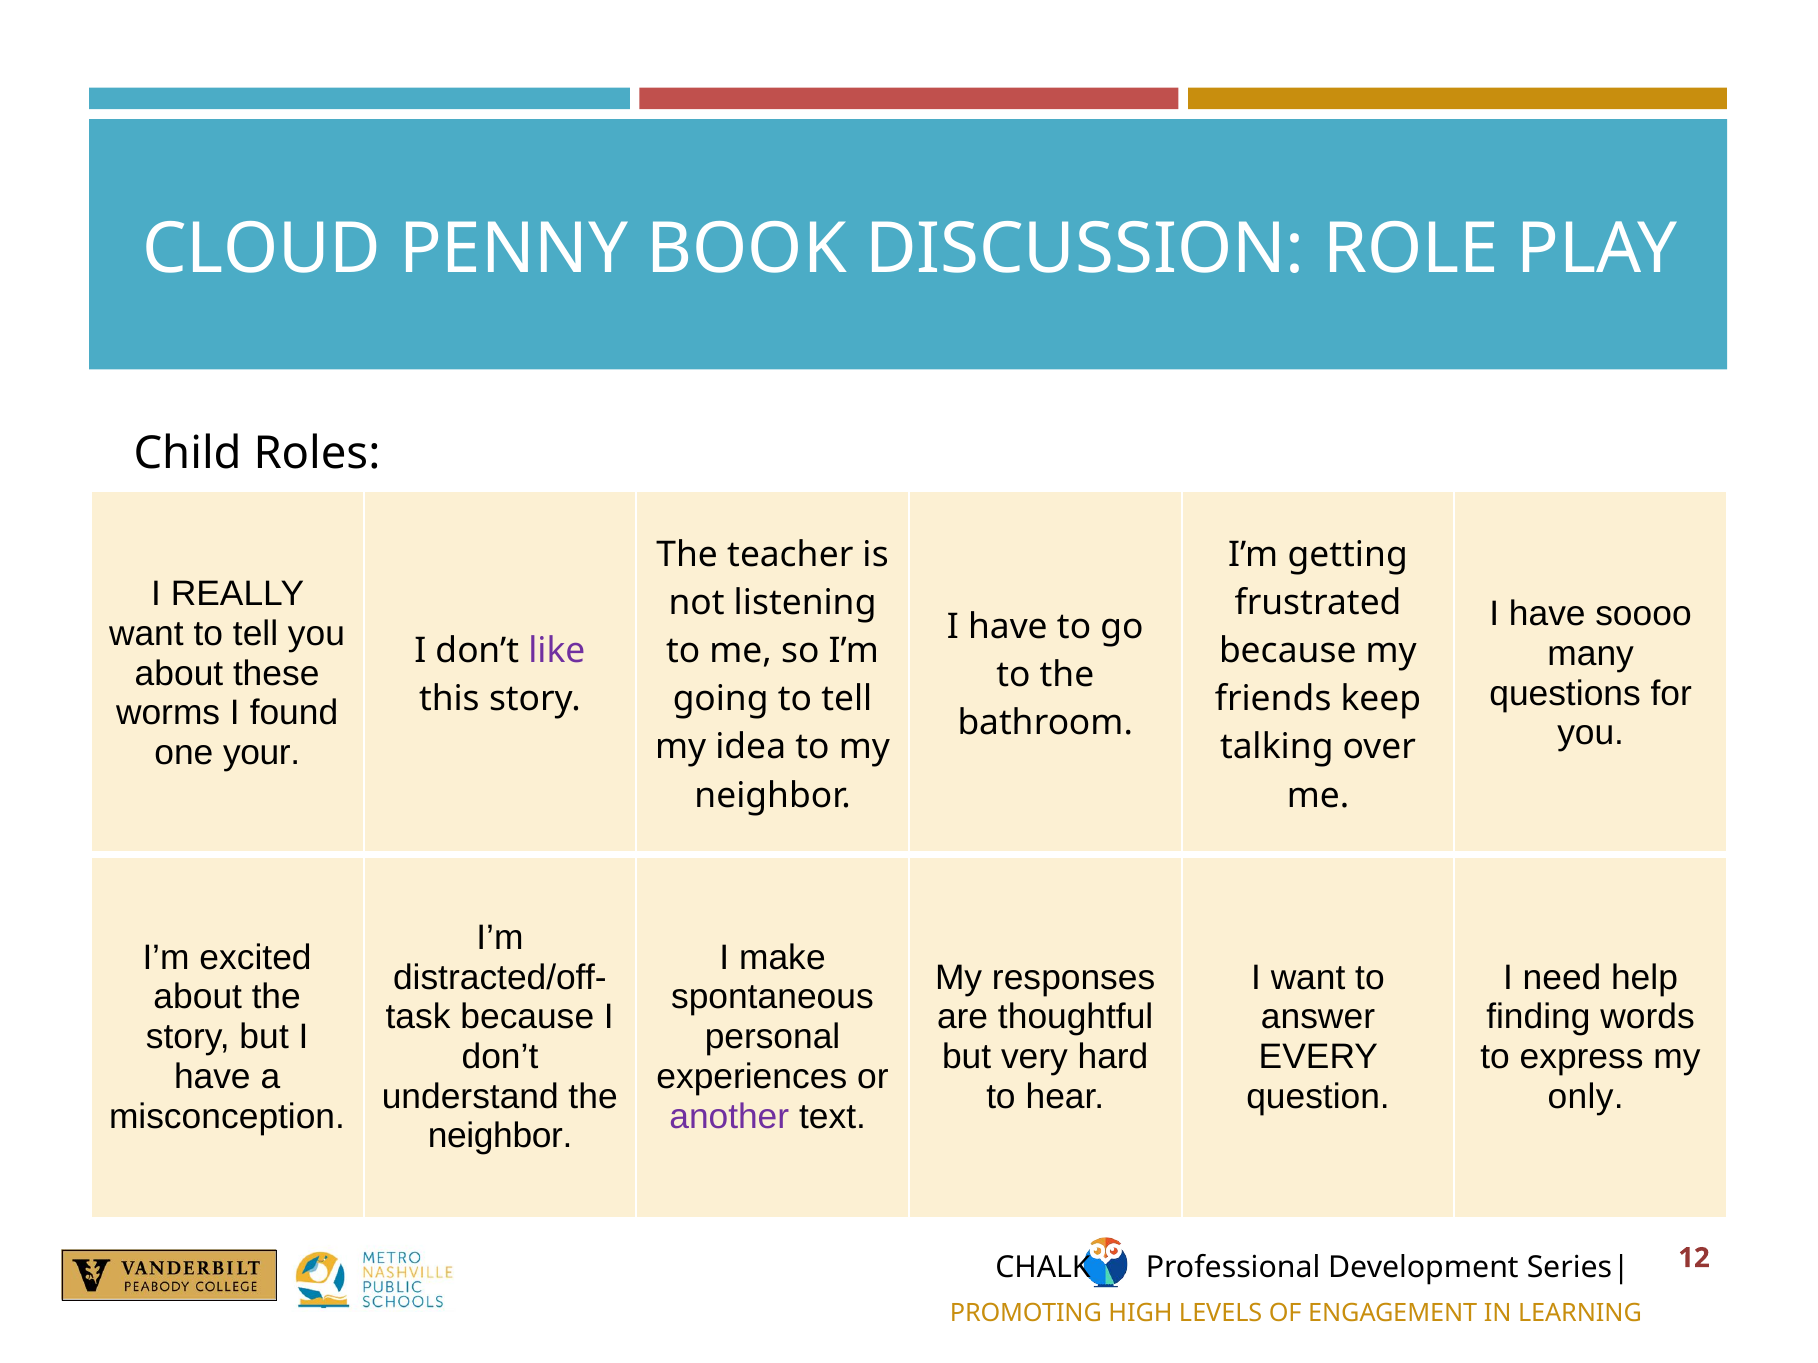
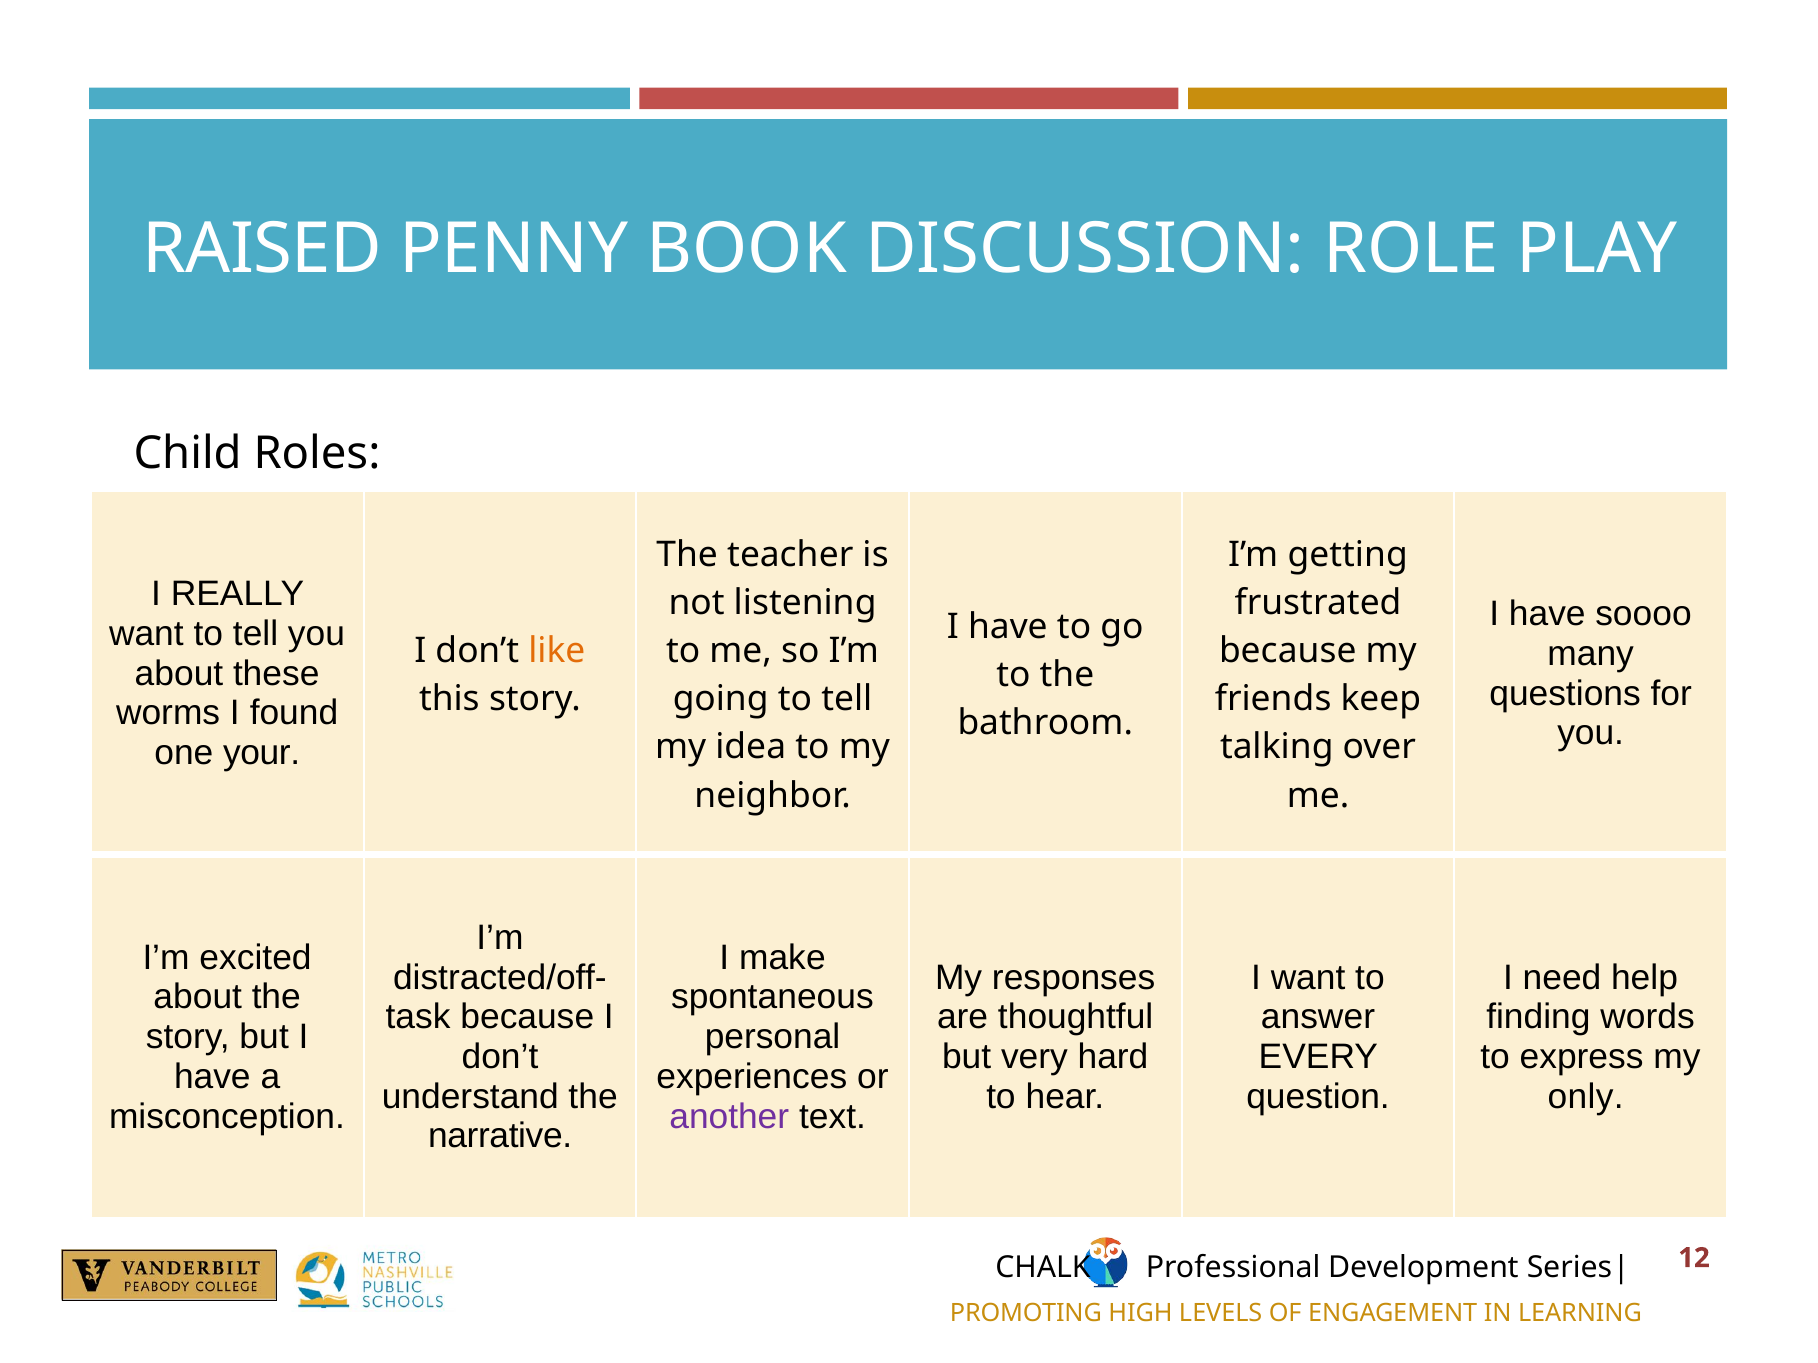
CLOUD: CLOUD -> RAISED (262, 249)
like colour: purple -> orange (557, 651)
neighbor: neighbor -> narrative (500, 1137)
